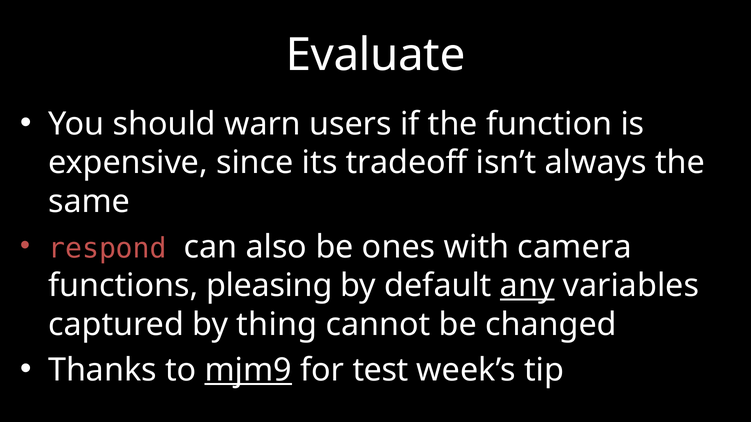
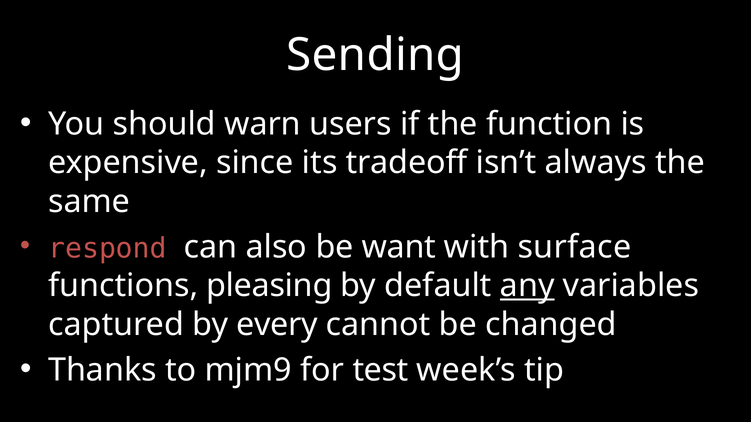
Evaluate: Evaluate -> Sending (375, 55)
ones: ones -> want (399, 247)
camera: camera -> surface (575, 247)
thing: thing -> every (277, 325)
mjm9 underline: present -> none (248, 370)
